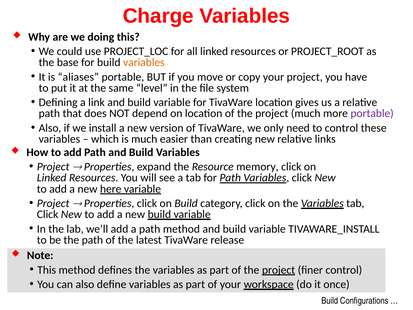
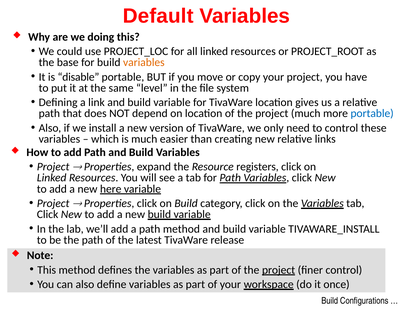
Charge: Charge -> Default (158, 16)
aliases: aliases -> disable (78, 77)
portable colour: purple -> blue (372, 113)
memory: memory -> registers (257, 167)
